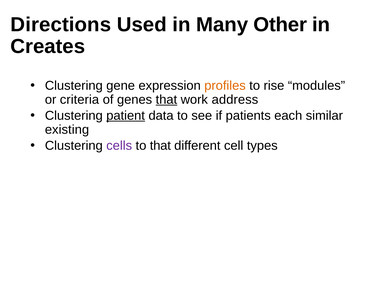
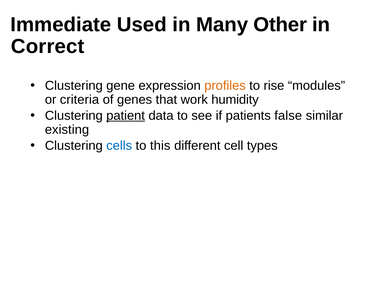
Directions: Directions -> Immediate (61, 25)
Creates: Creates -> Correct (48, 47)
that underline: present -> none (166, 100)
address: address -> humidity (235, 100)
each: each -> false (288, 116)
cells colour: purple -> blue (119, 146)
to that: that -> this (160, 146)
